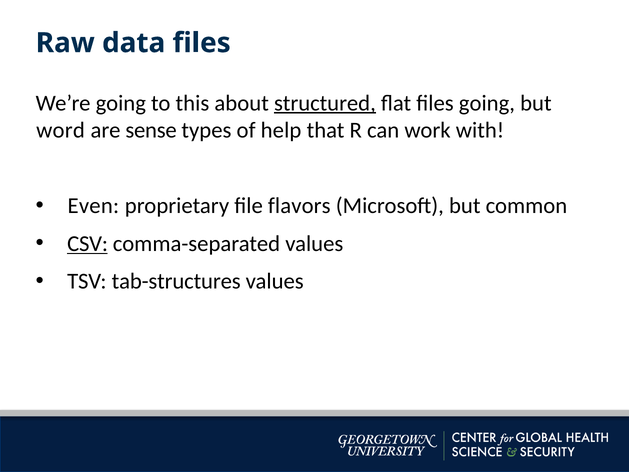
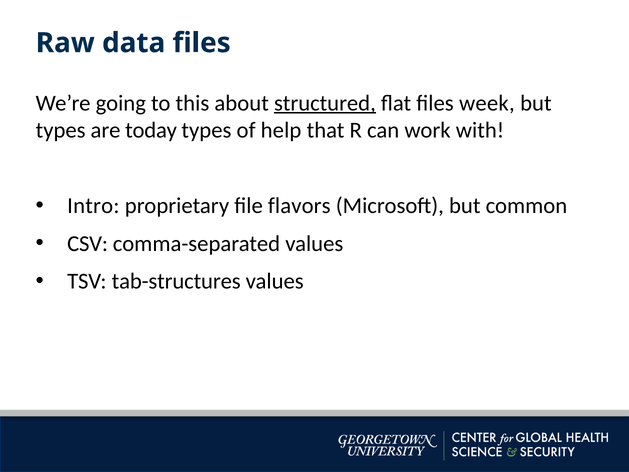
files going: going -> week (487, 103)
word: word -> types (61, 130)
sense: sense -> today (151, 130)
Even: Even -> Intro (93, 206)
CSV underline: present -> none (88, 244)
